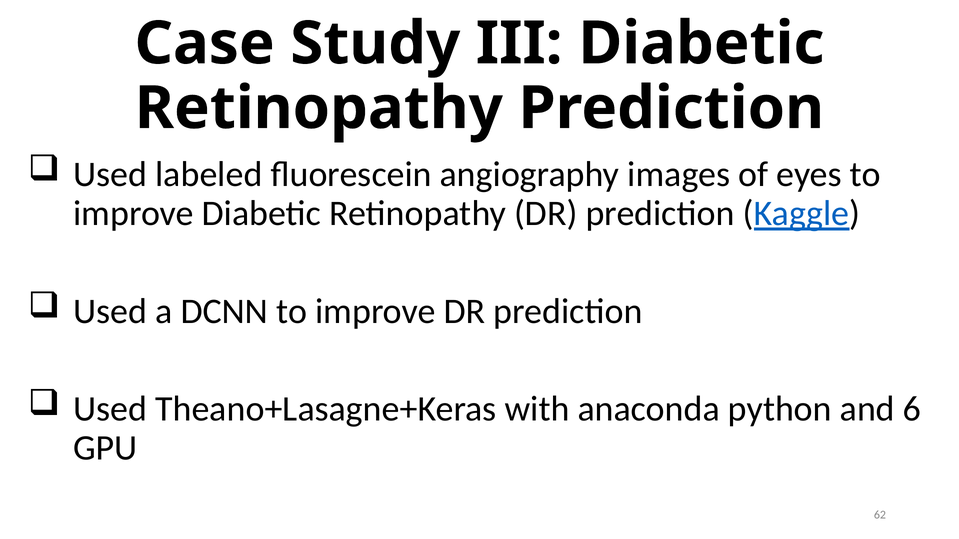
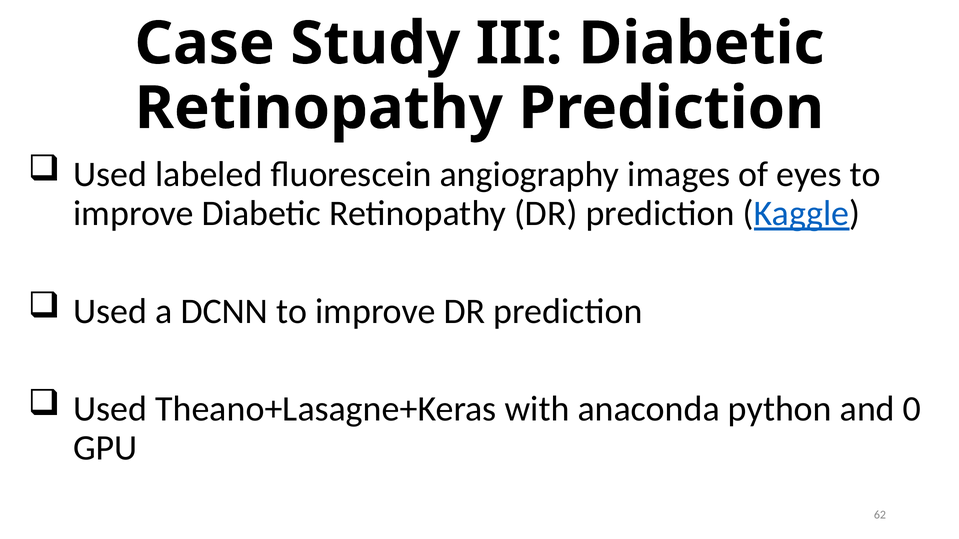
6: 6 -> 0 (912, 409)
